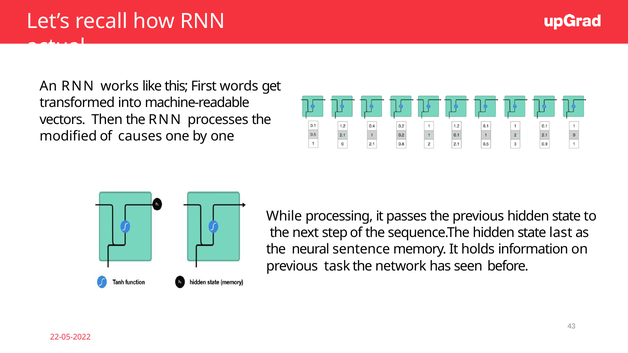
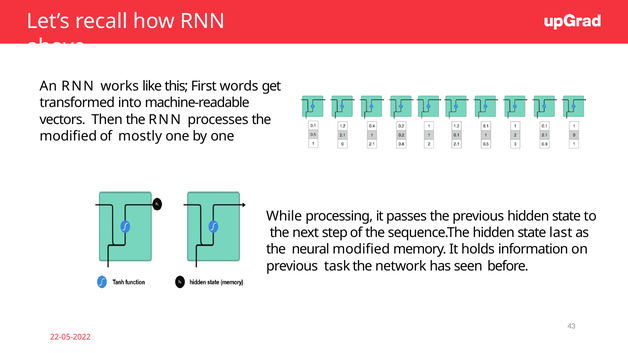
actual: actual -> above (56, 47)
causes: causes -> mostly (140, 136)
neural sentence: sentence -> modified (361, 250)
